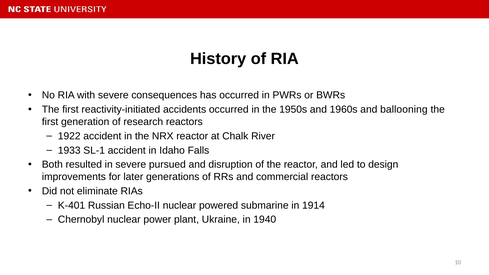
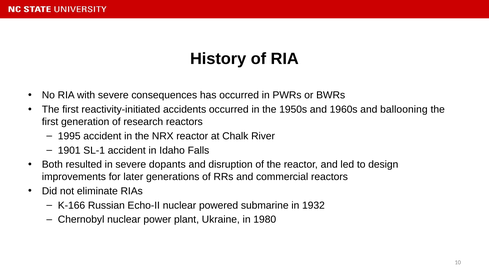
1922: 1922 -> 1995 (69, 136)
1933: 1933 -> 1901 (69, 150)
pursued: pursued -> dopants (167, 165)
K-401: K-401 -> K-166 (71, 205)
1914: 1914 -> 1932 (313, 205)
1940: 1940 -> 1980 (265, 220)
